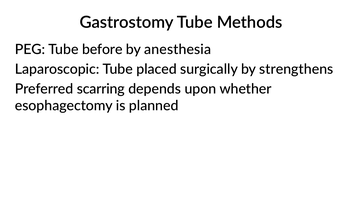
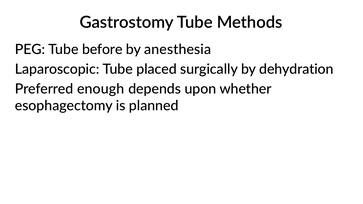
strengthens: strengthens -> dehydration (296, 69)
scarring: scarring -> enough (101, 89)
